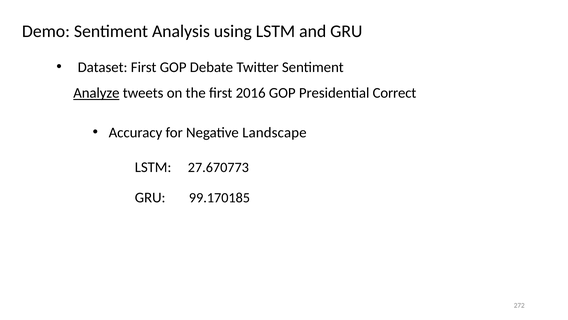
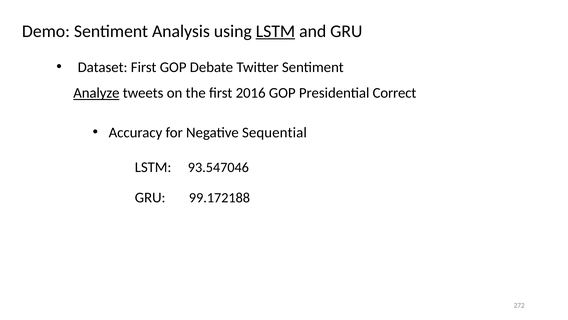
LSTM underline: none -> present (275, 31)
Landscape: Landscape -> Sequential (274, 132)
27.670773: 27.670773 -> 93.547046 (218, 167)
99.170185: 99.170185 -> 99.172188 (219, 198)
